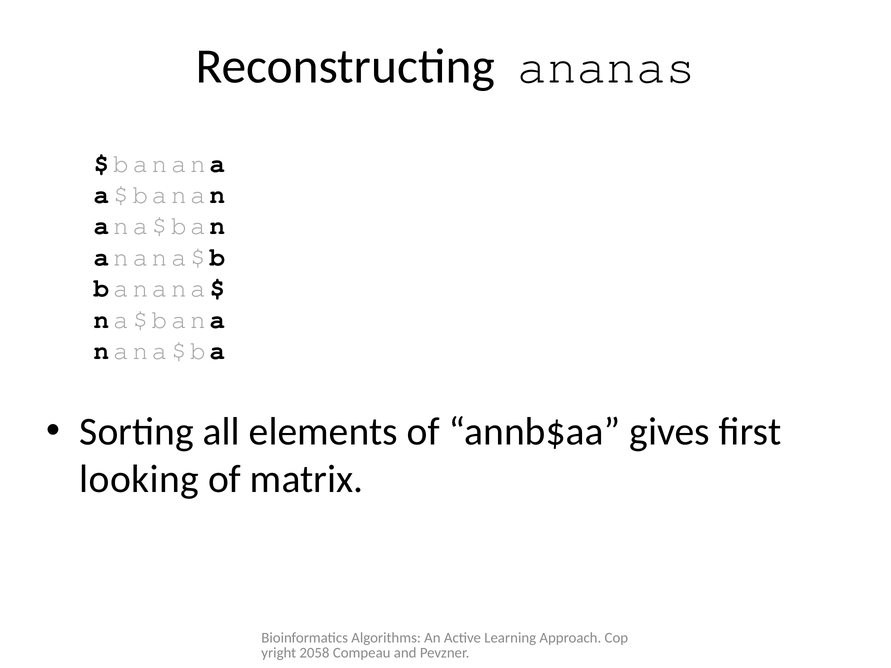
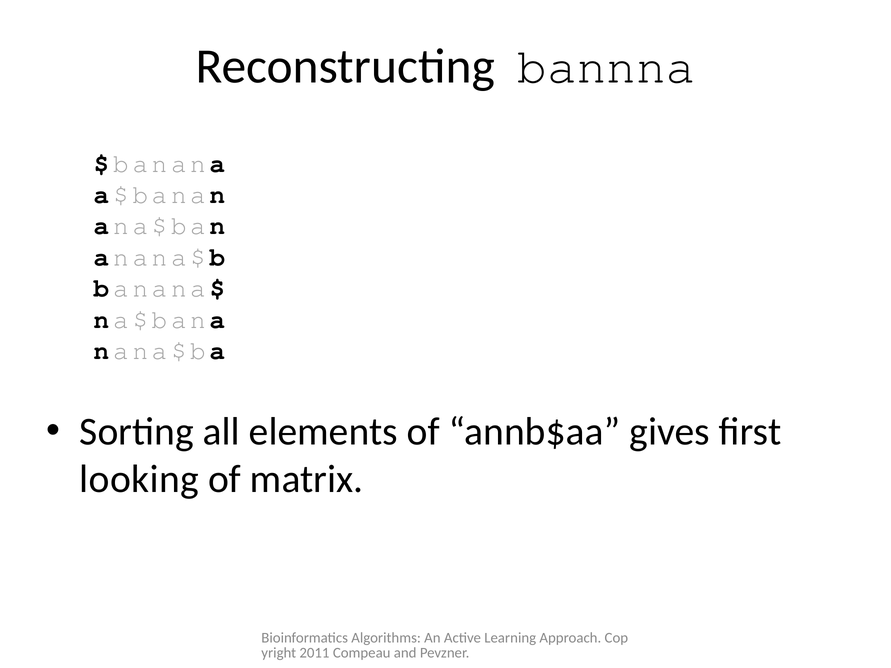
ananas: ananas -> bannna (606, 67)
2058: 2058 -> 2011 (314, 653)
